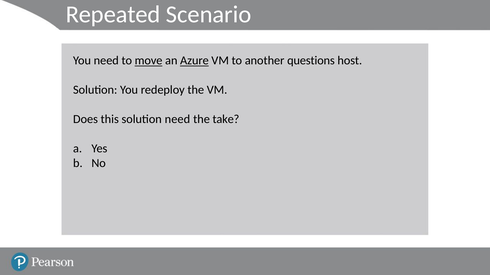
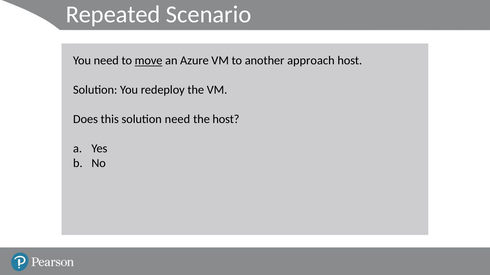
Azure underline: present -> none (194, 61)
questions: questions -> approach (311, 61)
the take: take -> host (226, 120)
